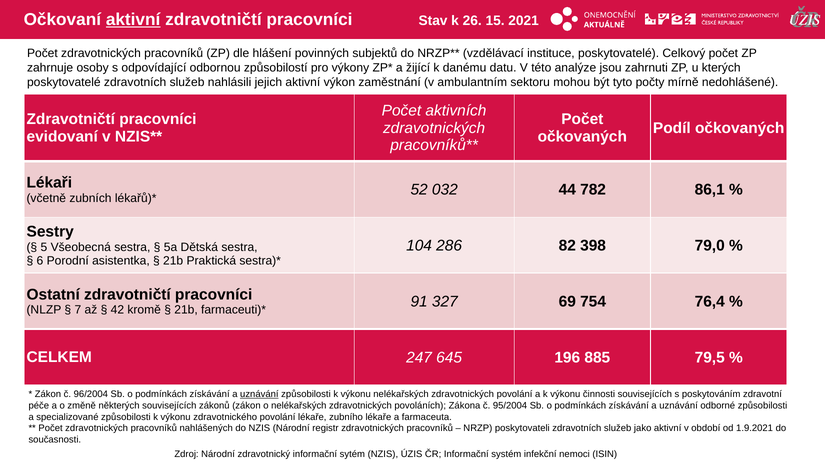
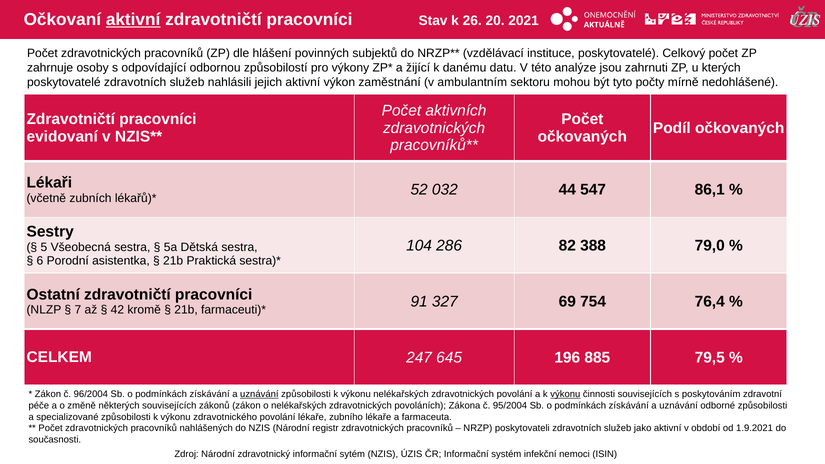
15: 15 -> 20 (495, 21)
782: 782 -> 547 (593, 190)
398: 398 -> 388 (593, 246)
výkonu underline: none -> present (565, 394)
